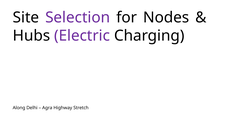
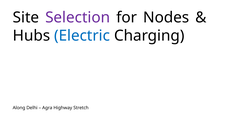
Electric colour: purple -> blue (82, 36)
